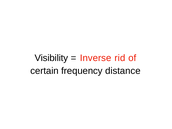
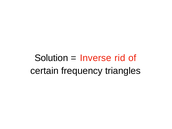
Visibility: Visibility -> Solution (51, 58)
distance: distance -> triangles (123, 71)
